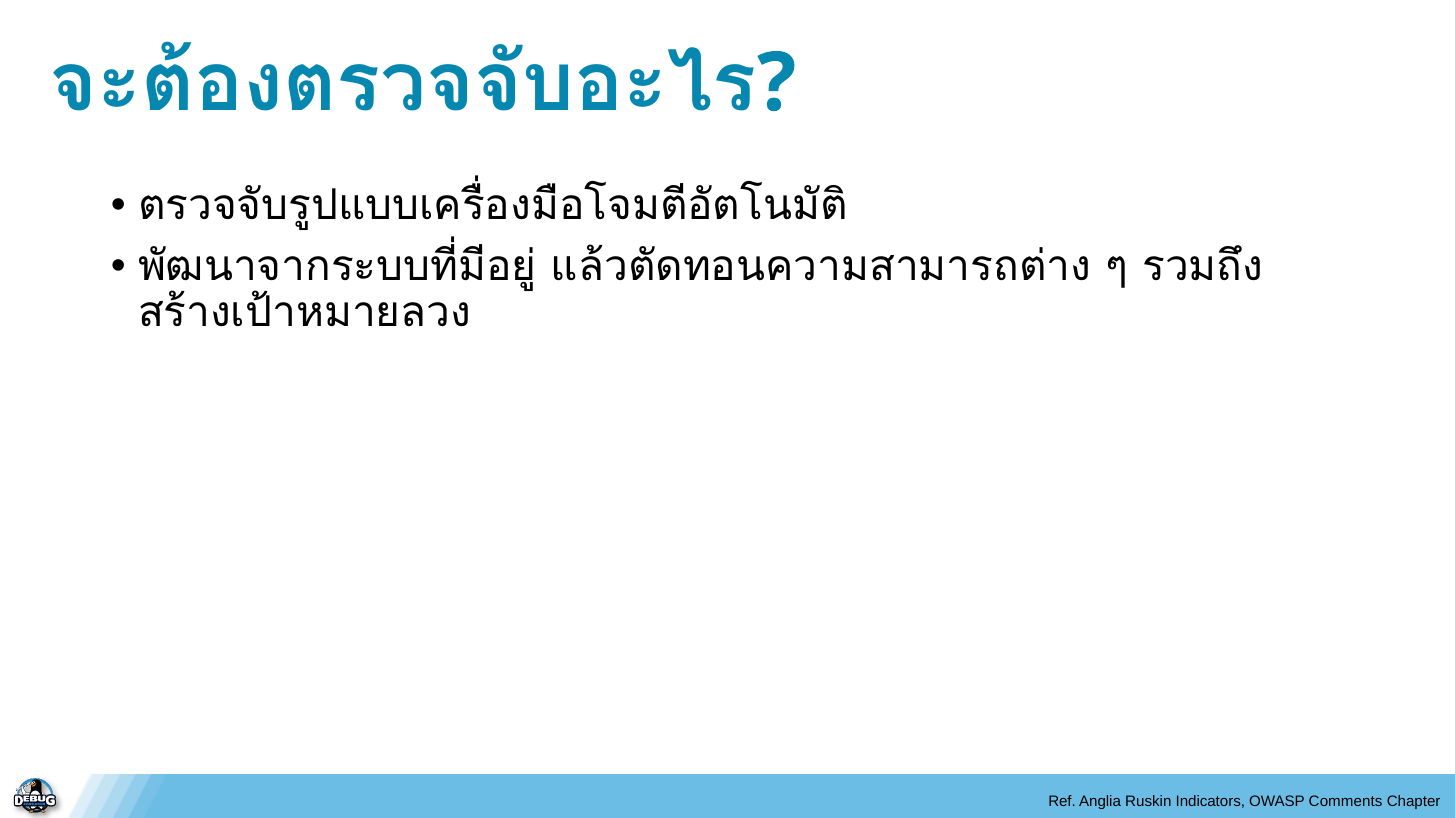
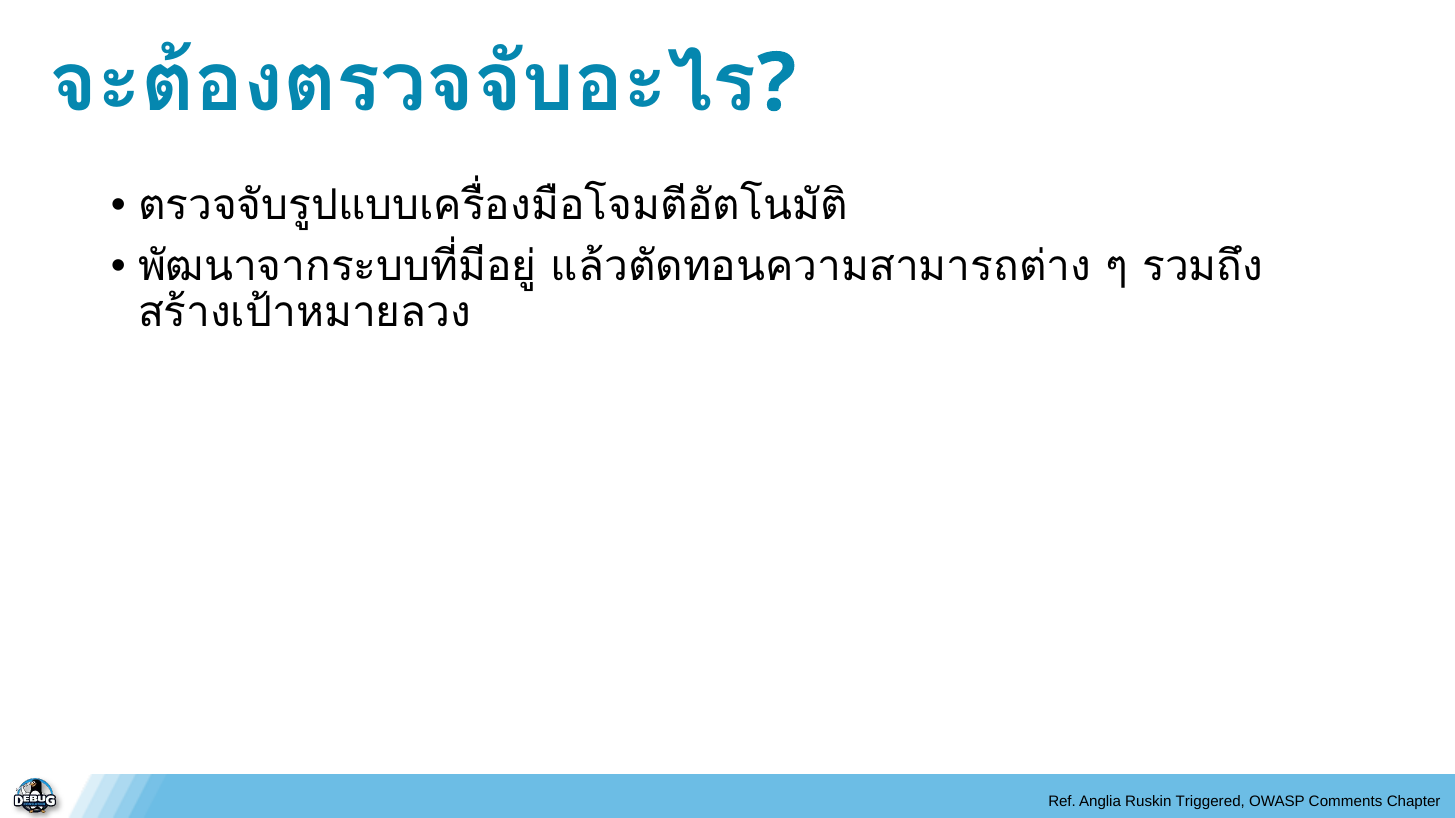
Indicators: Indicators -> Triggered (1210, 802)
